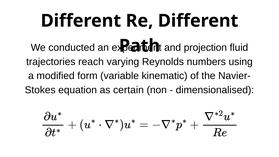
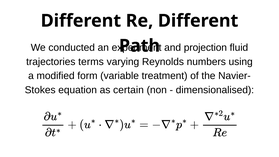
reach: reach -> terms (91, 62)
kinematic: kinematic -> treatment (165, 76)
